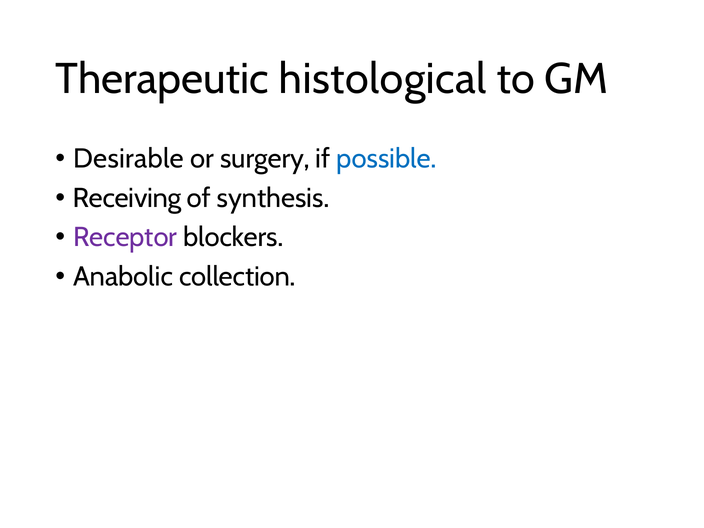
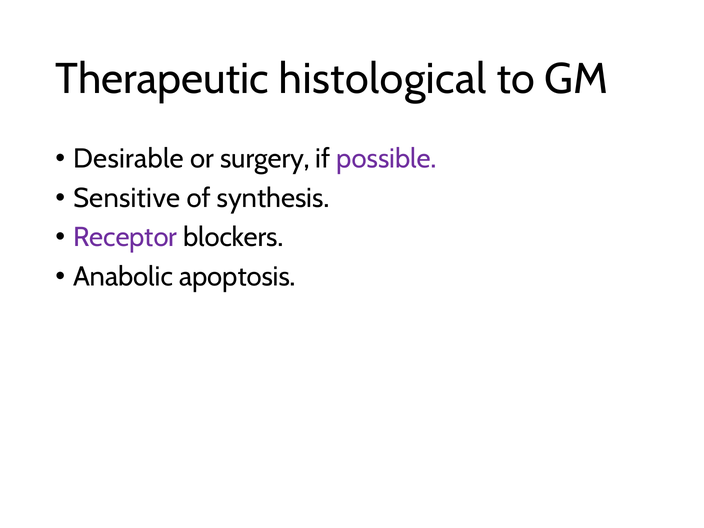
possible colour: blue -> purple (386, 159)
Receiving: Receiving -> Sensitive (127, 198)
collection: collection -> apoptosis (237, 277)
